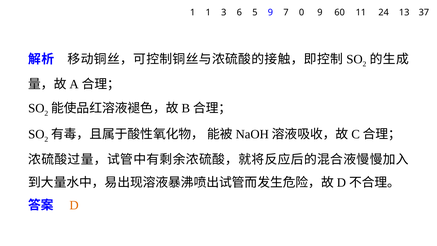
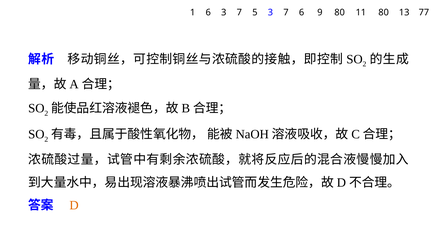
1 1: 1 -> 6 (208, 13)
6: 6 -> 7 (239, 13)
5 9: 9 -> 3 (270, 13)
7 0: 0 -> 6 (302, 13)
9 60: 60 -> 80 (340, 13)
11 24: 24 -> 80 (384, 13)
37: 37 -> 77 (424, 13)
